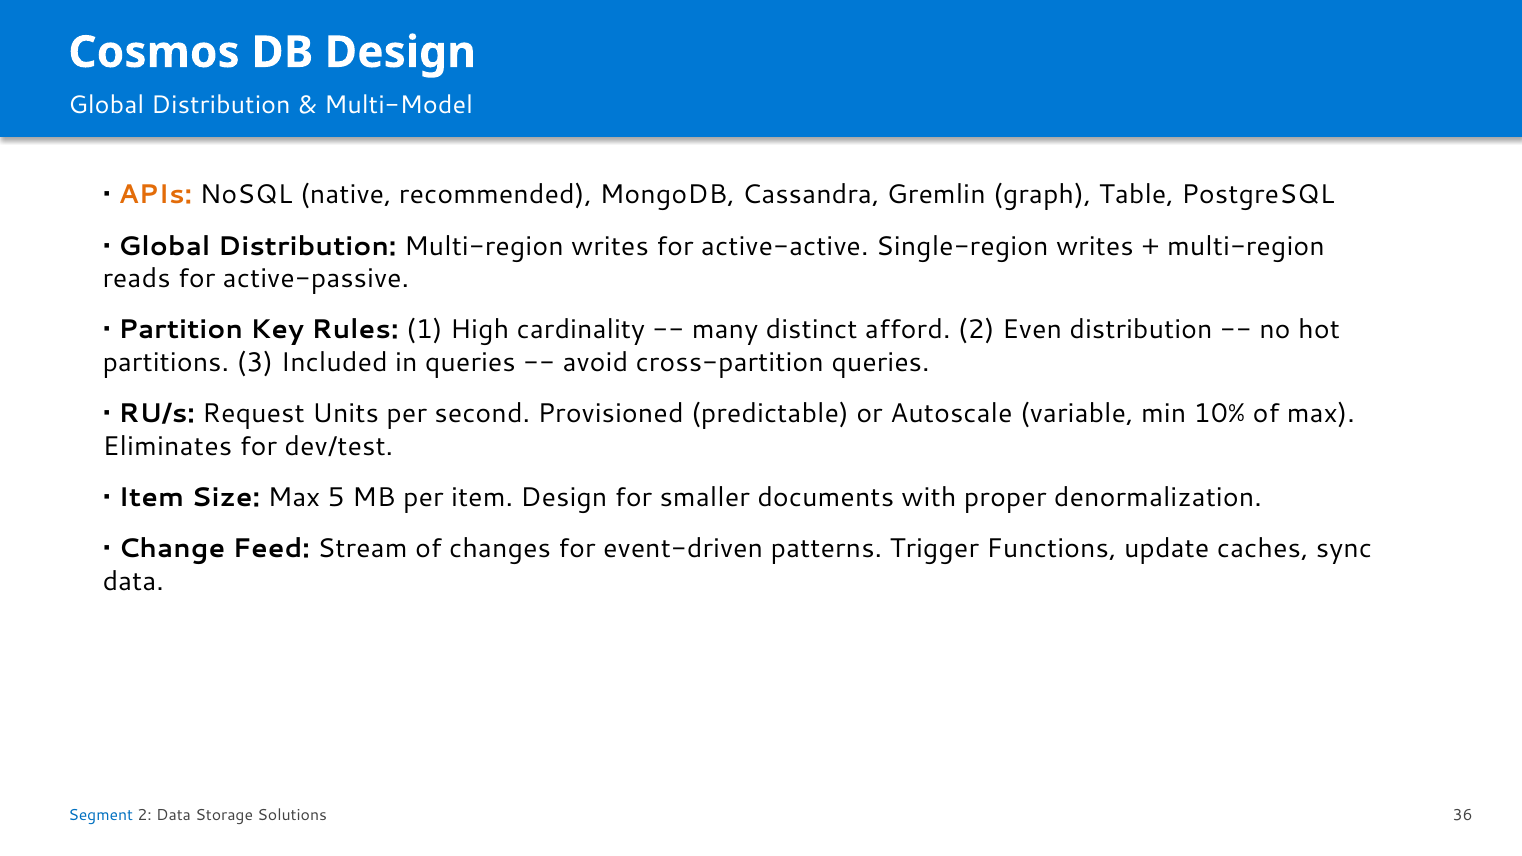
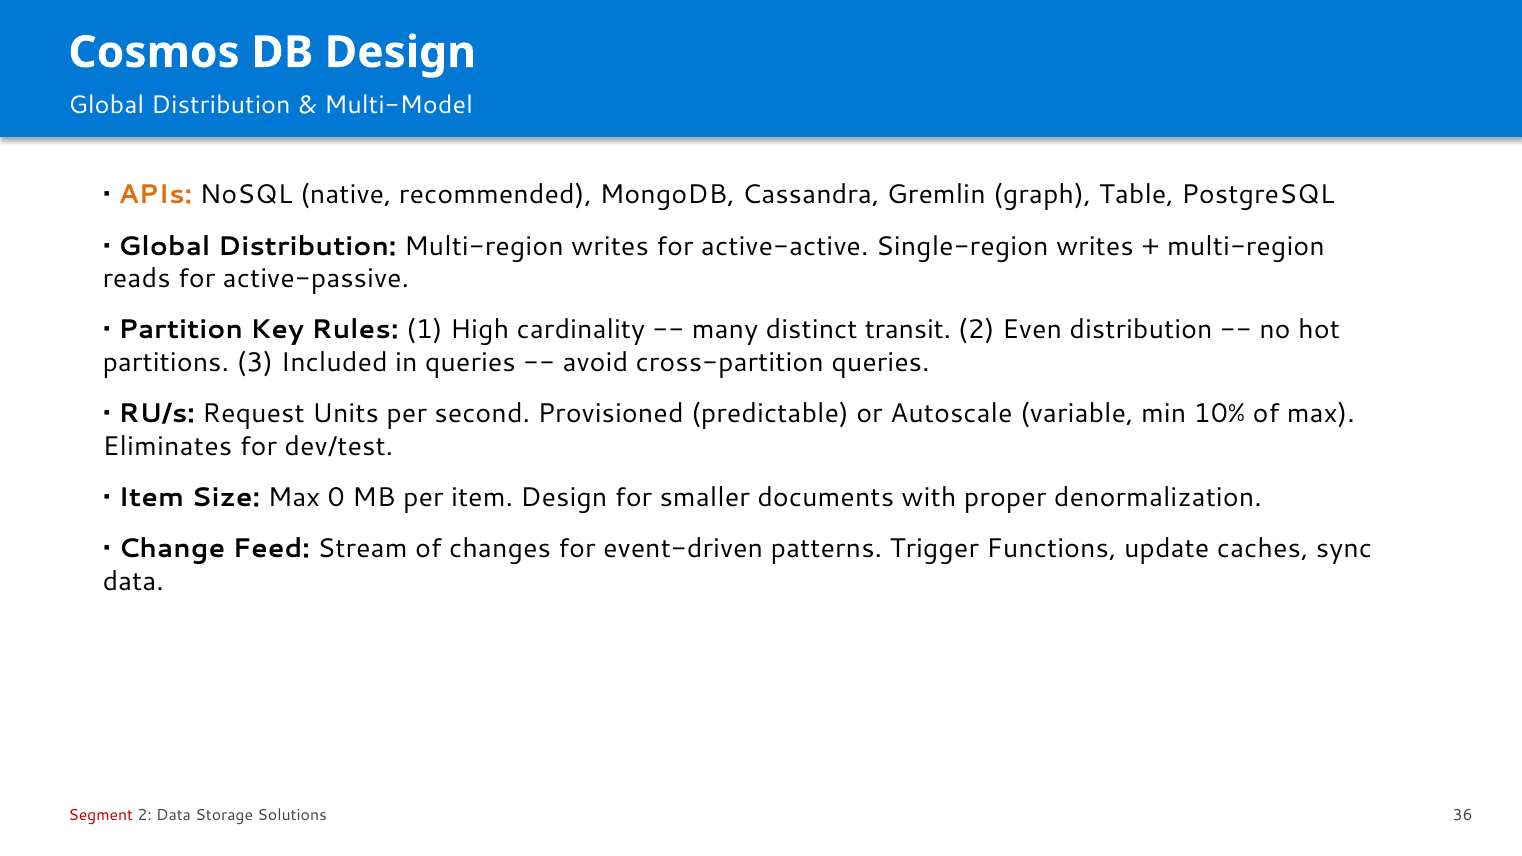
afford: afford -> transit (908, 330)
5: 5 -> 0 (336, 498)
Segment colour: blue -> red (101, 815)
